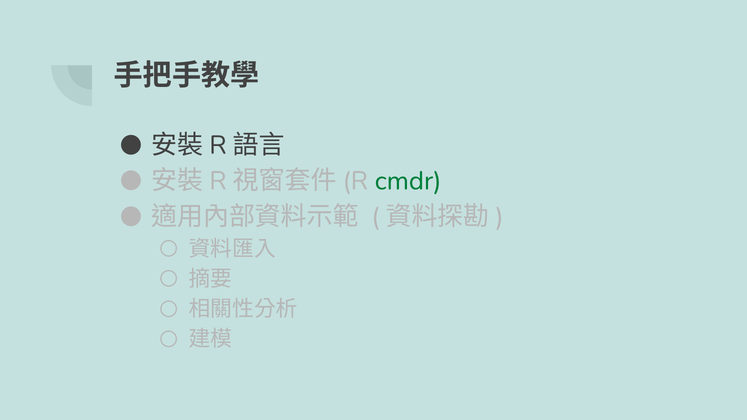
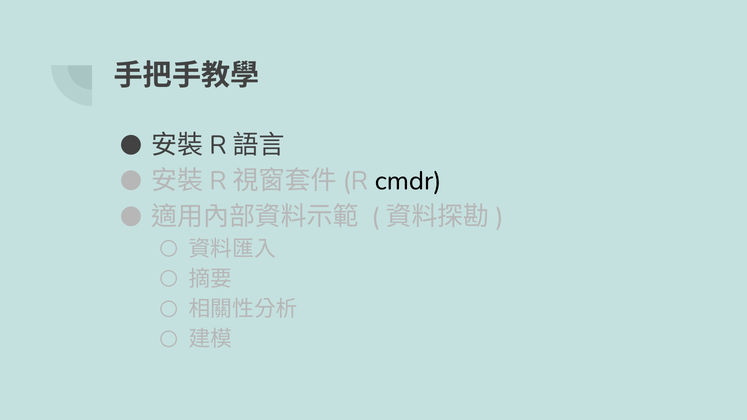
cmdr colour: green -> black (408, 181)
